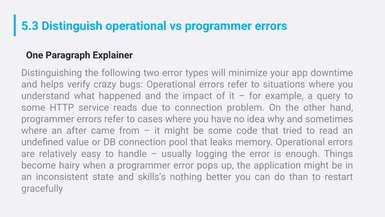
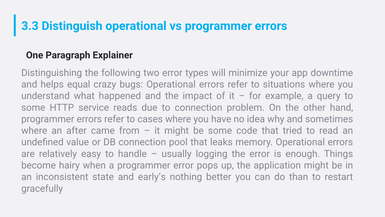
5.3: 5.3 -> 3.3 (30, 26)
verify: verify -> equal (79, 84)
skills’s: skills’s -> early’s (152, 177)
